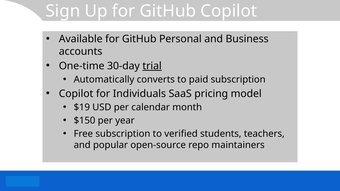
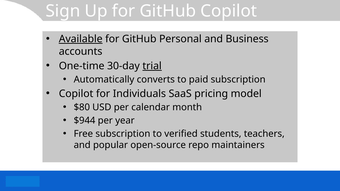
Available underline: none -> present (81, 39)
$19: $19 -> $80 (82, 107)
$150: $150 -> $944 (85, 121)
